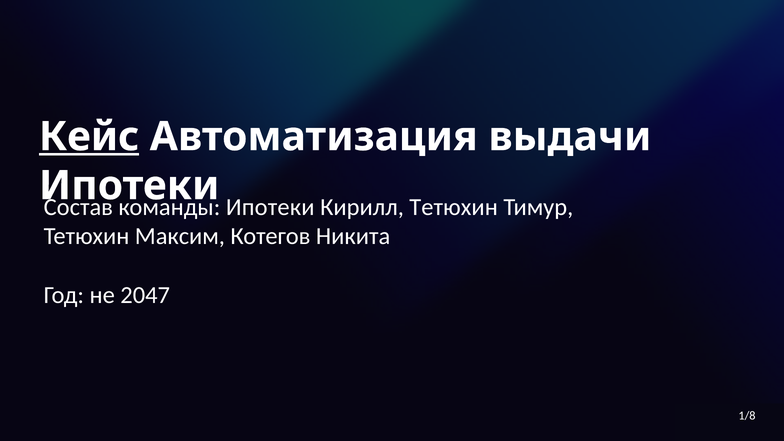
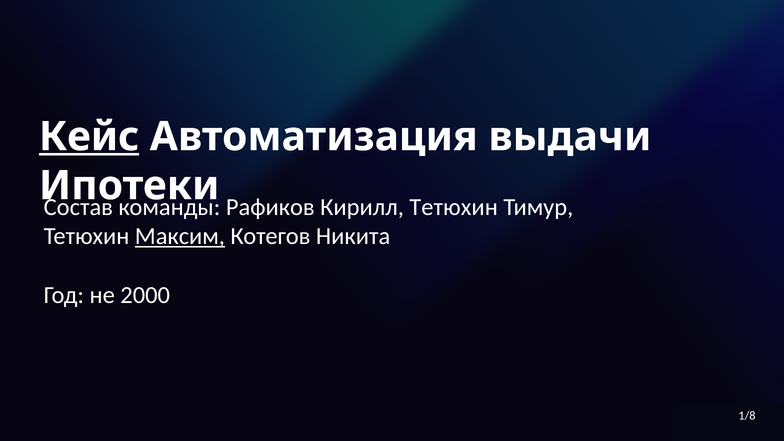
Ипотеки: Ипотеки -> Рафиков (270, 207)
Максим underline: none -> present (180, 236)
2047: 2047 -> 2000 (145, 295)
